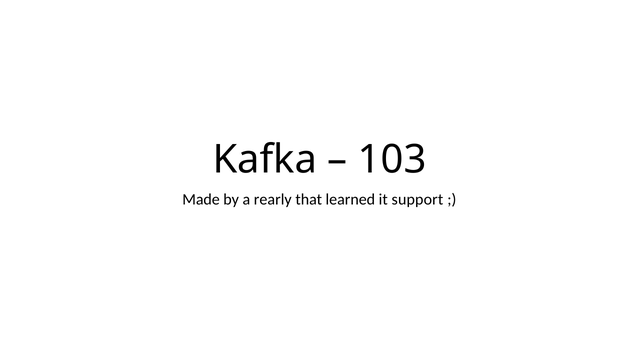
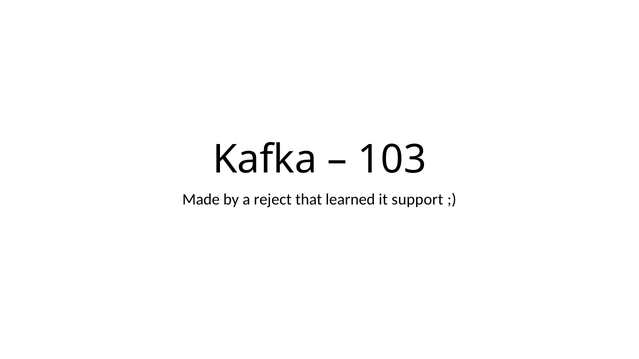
rearly: rearly -> reject (273, 200)
